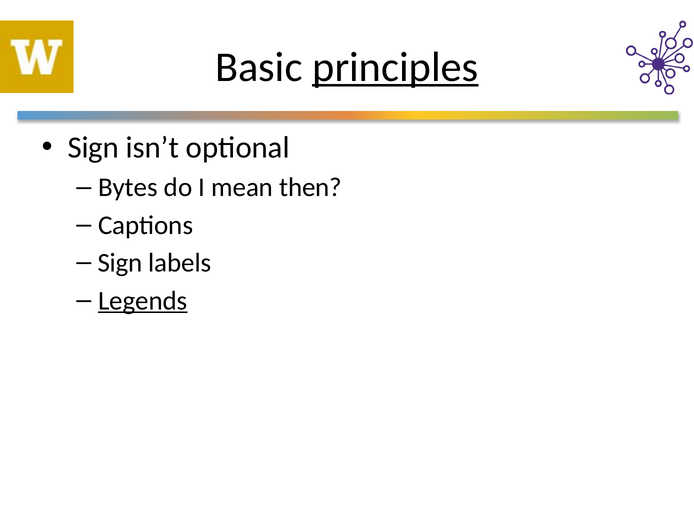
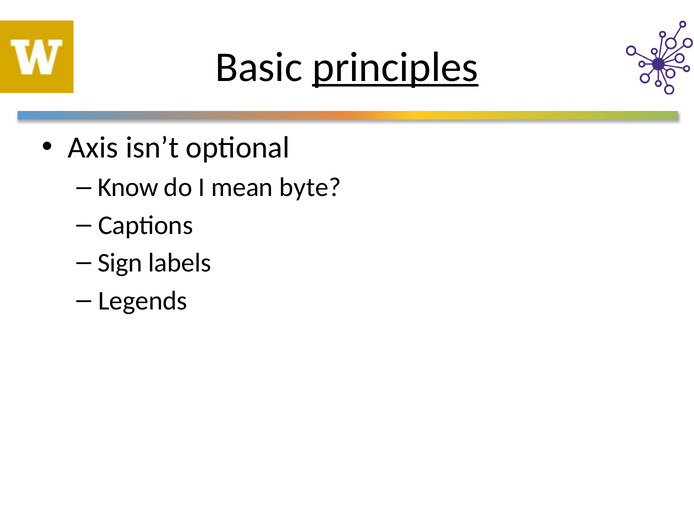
Sign: Sign -> Axis (93, 148)
Bytes: Bytes -> Know (128, 188)
then: then -> byte (310, 188)
Legends underline: present -> none (143, 301)
